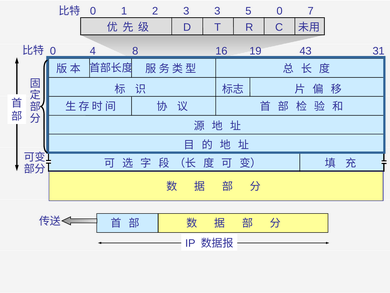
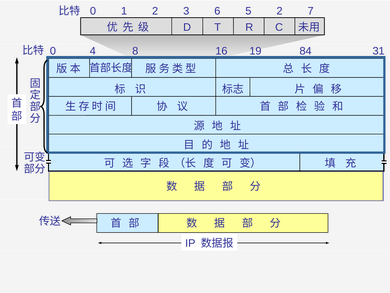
3 3: 3 -> 6 (217, 11)
5 0: 0 -> 2 (280, 11)
43: 43 -> 84 (306, 51)
